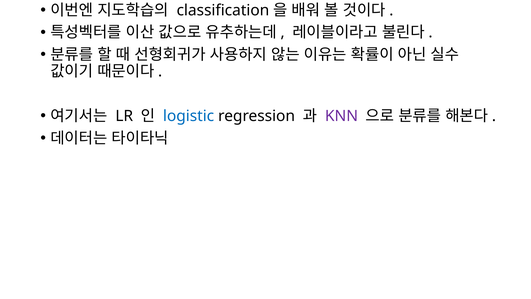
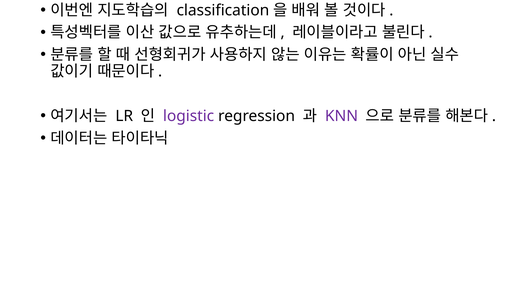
logistic colour: blue -> purple (189, 116)
